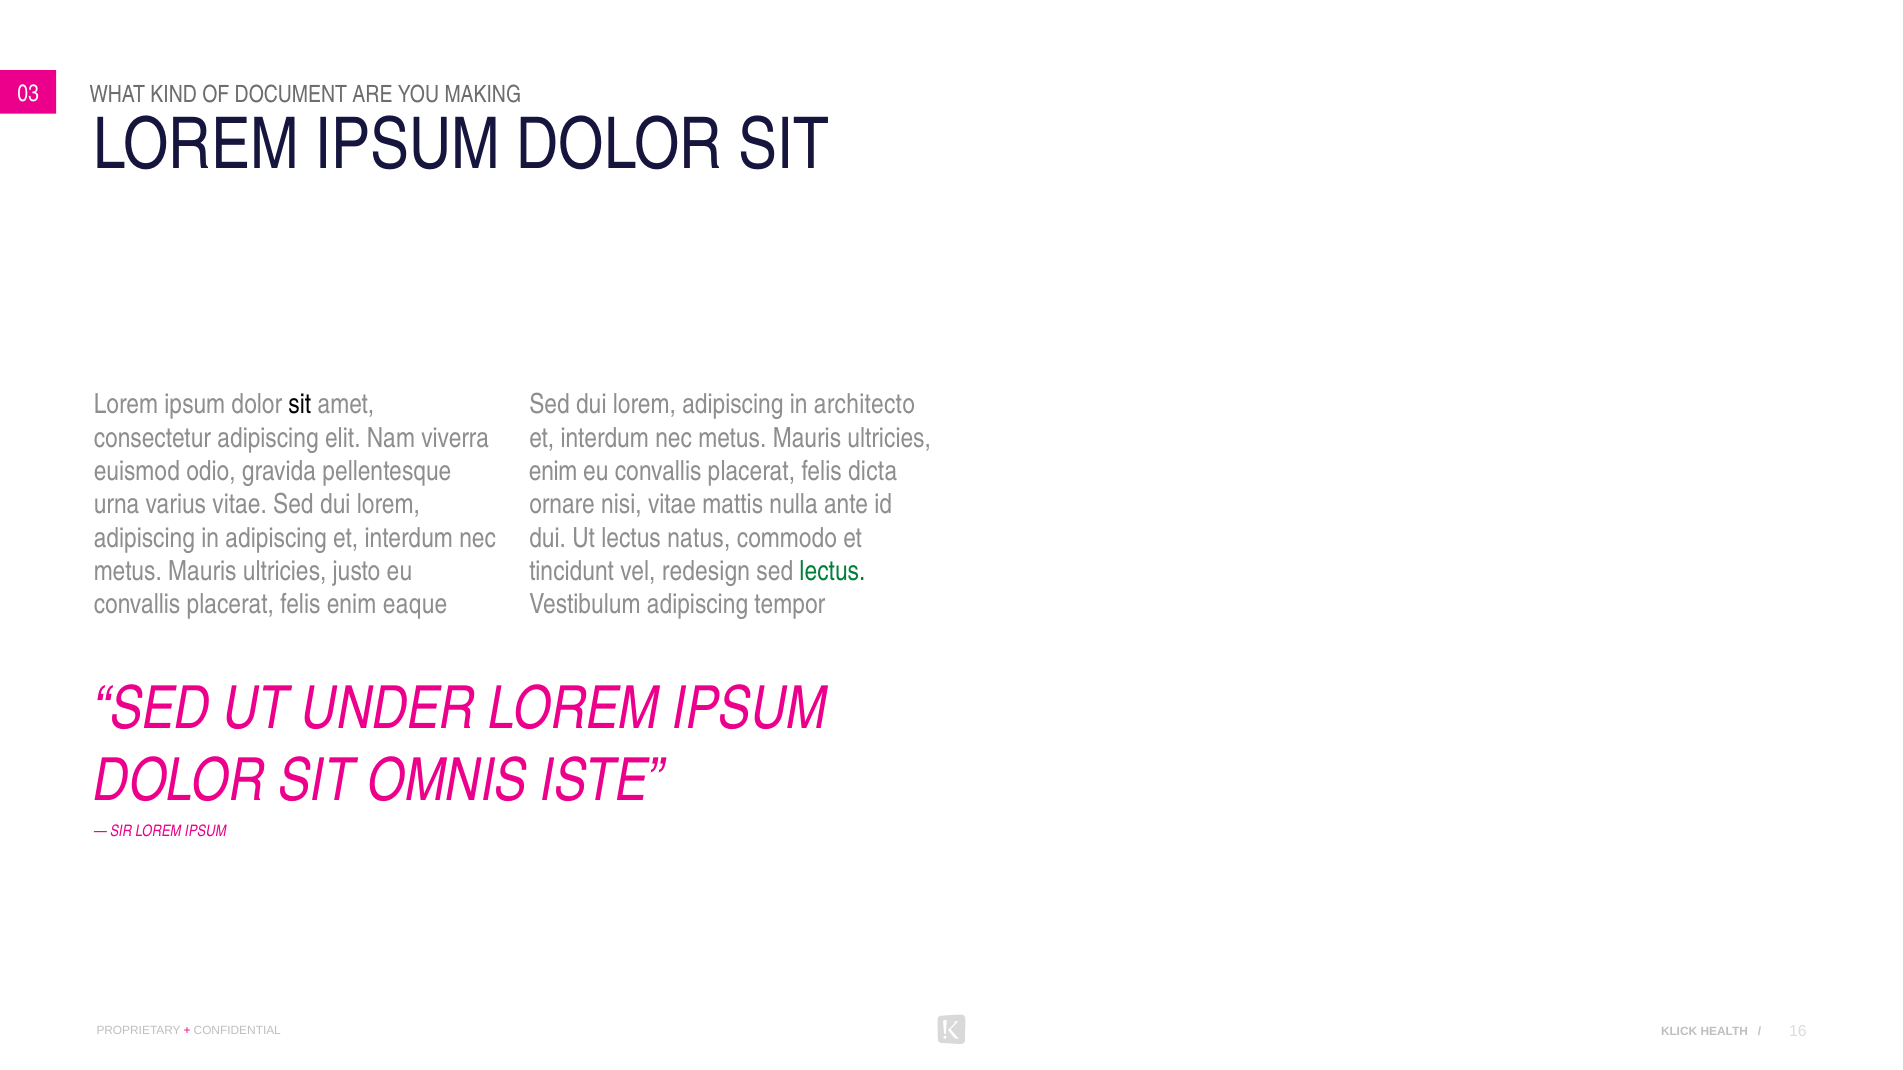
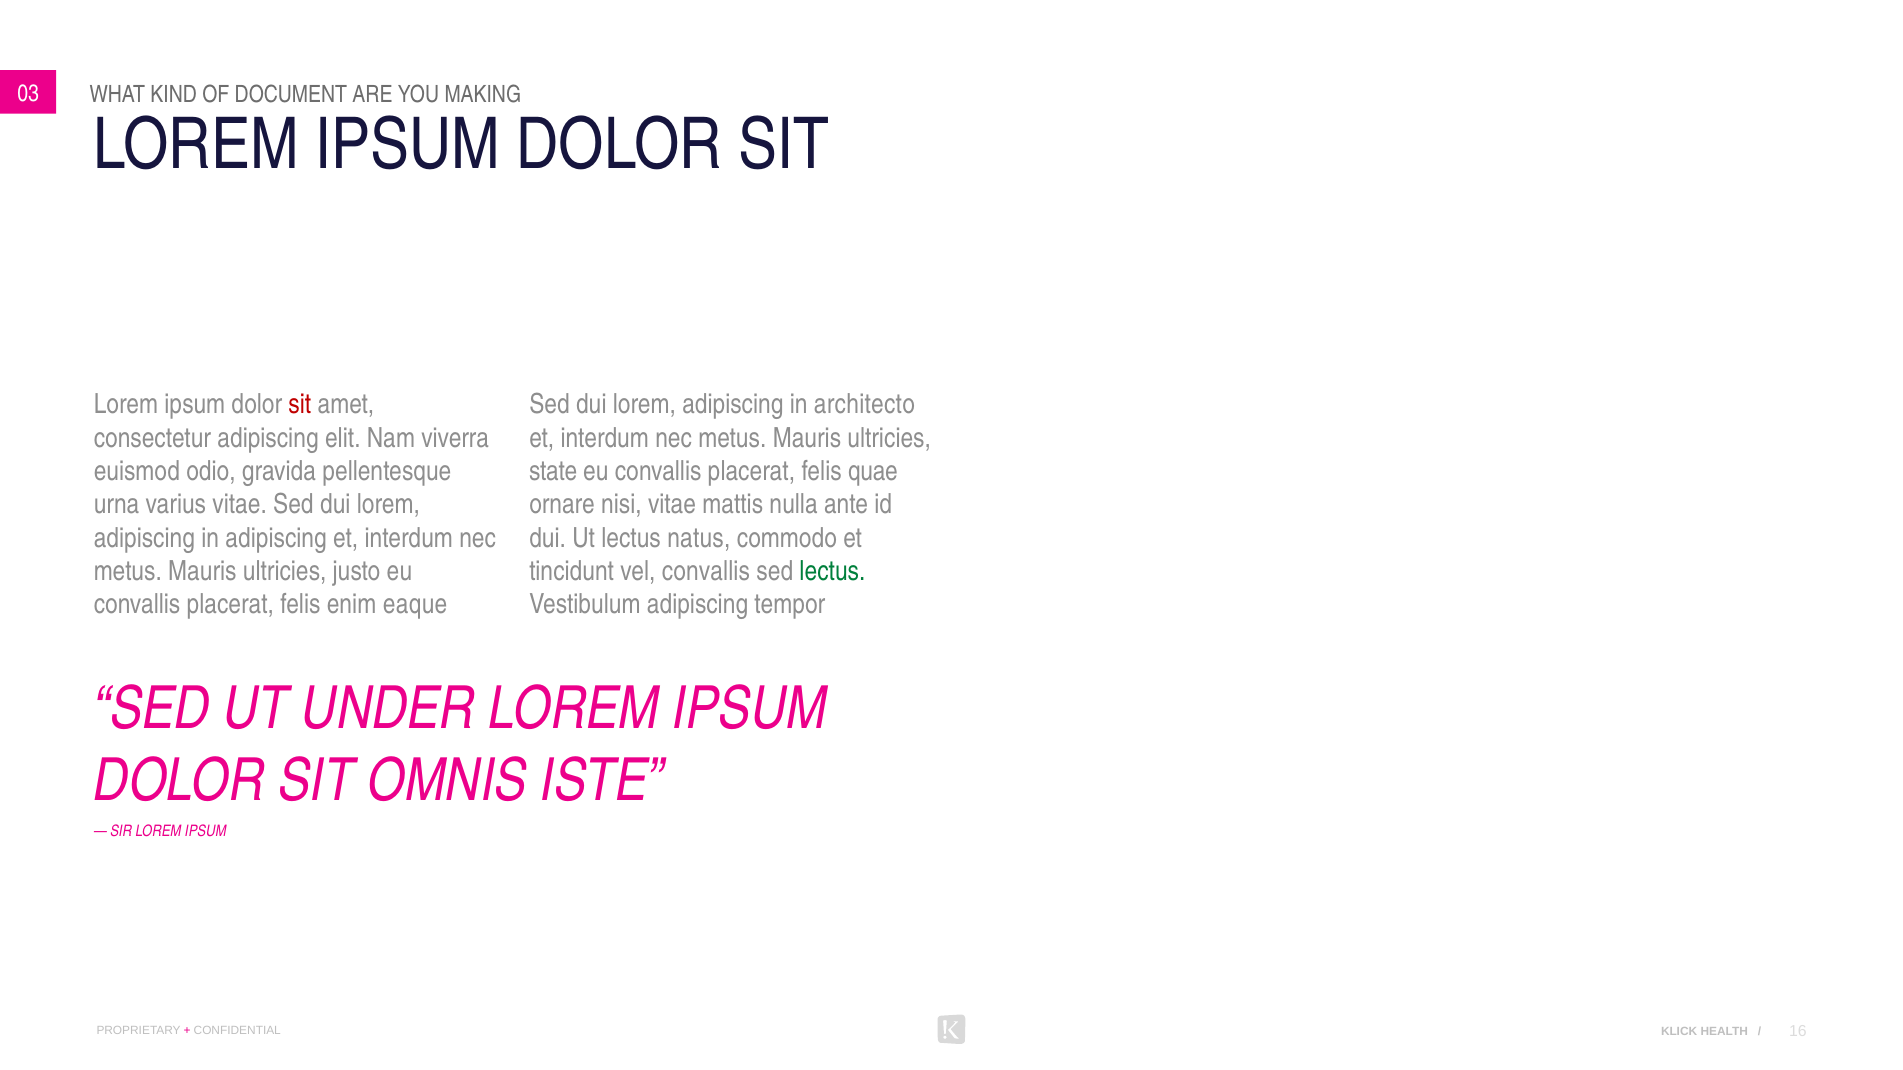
sit colour: black -> red (300, 405)
enim: enim -> state (553, 471)
dicta: dicta -> quae (873, 471)
vel redesign: redesign -> convallis (706, 571)
